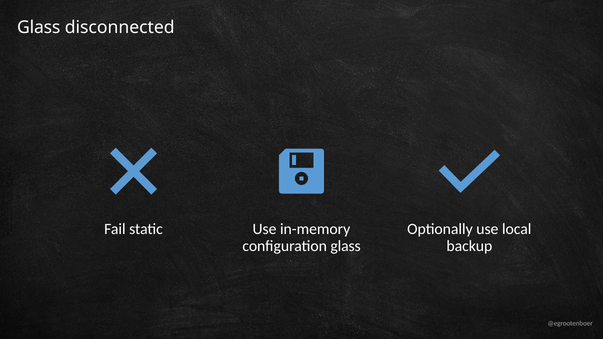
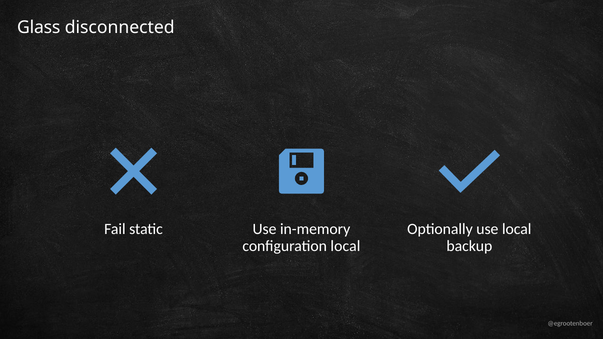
configuration glass: glass -> local (345, 246)
